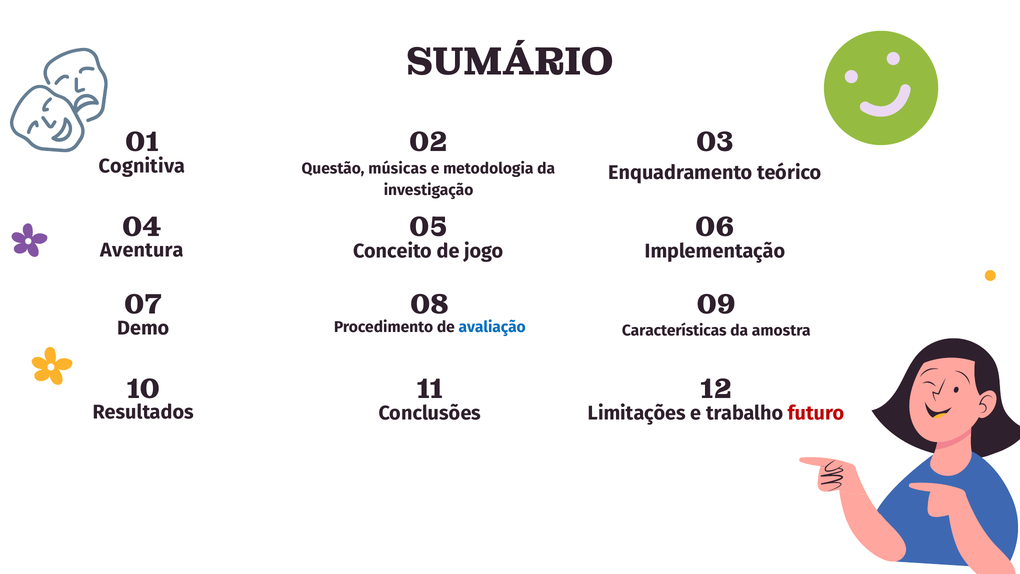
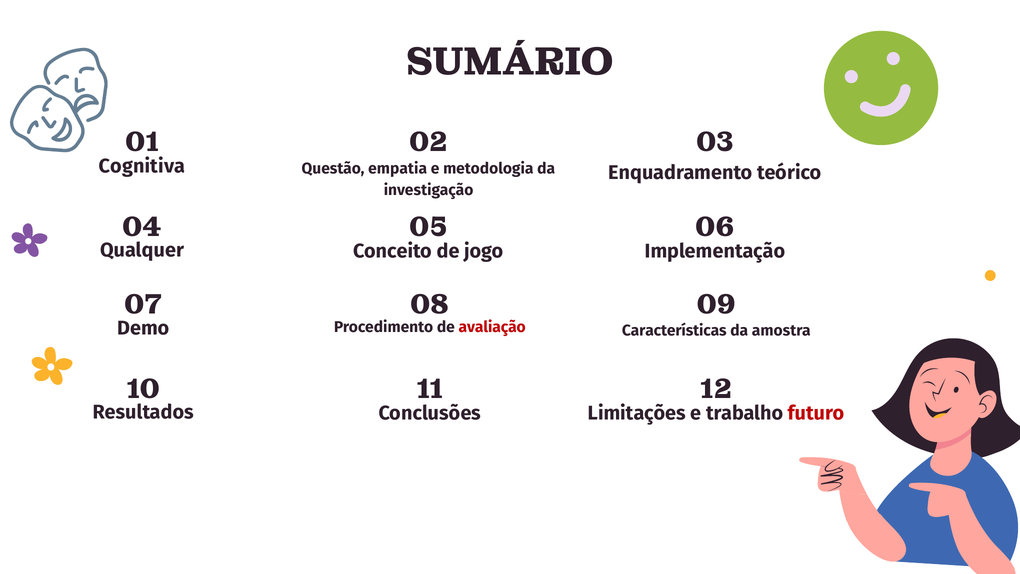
músicas: músicas -> empatia (398, 168)
Aventura: Aventura -> Qualquer (142, 250)
avaliação colour: blue -> red (492, 327)
